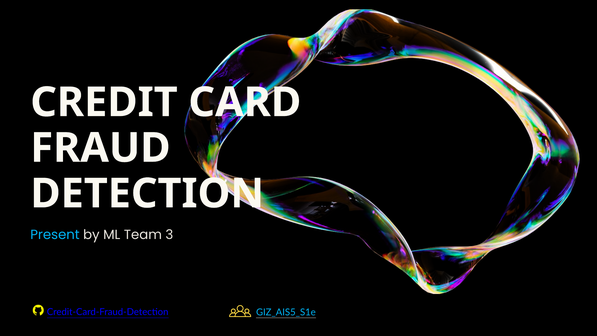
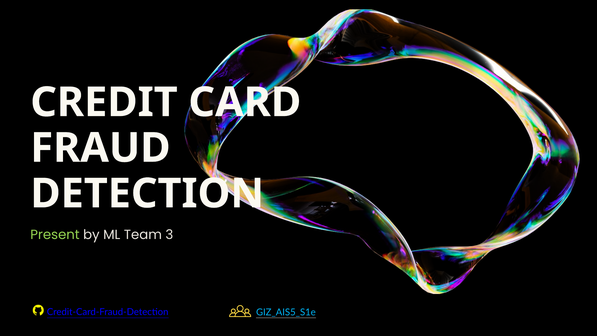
Present colour: light blue -> light green (55, 235)
